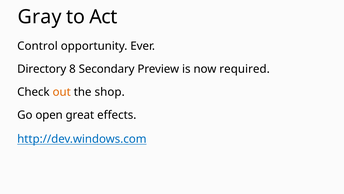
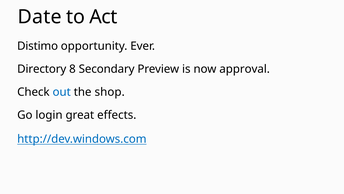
Gray: Gray -> Date (40, 17)
Control: Control -> Distimo (38, 46)
required: required -> approval (245, 69)
out colour: orange -> blue (62, 92)
open: open -> login (49, 115)
